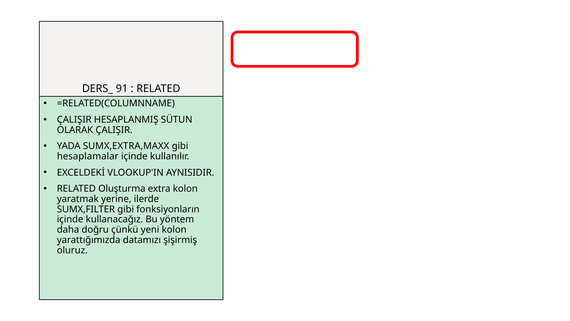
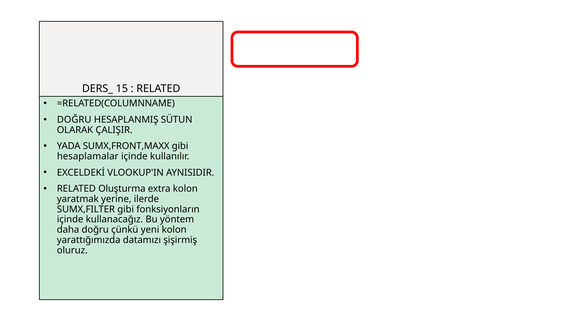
91: 91 -> 15 (122, 88)
ÇALIŞIR: ÇALIŞIR -> DOĞRU (74, 120)
SUMX,EXTRA,MAXX: SUMX,EXTRA,MAXX -> SUMX,FRONT,MAXX (126, 146)
